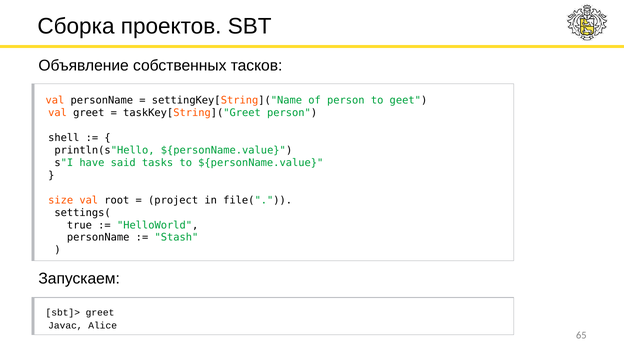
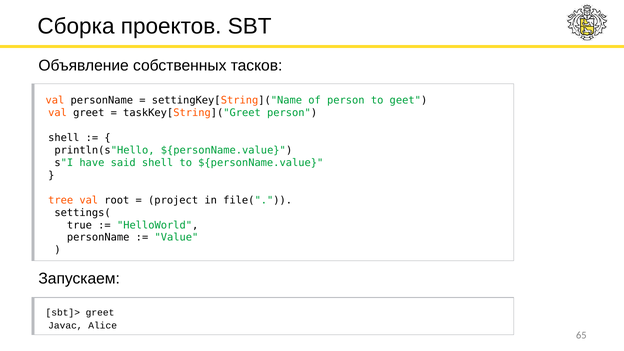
said tasks: tasks -> shell (158, 163)
size: size -> tree (61, 200)
Stash: Stash -> Value (176, 238)
